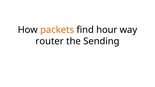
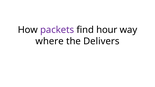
packets colour: orange -> purple (57, 30)
router: router -> where (50, 41)
Sending: Sending -> Delivers (101, 41)
